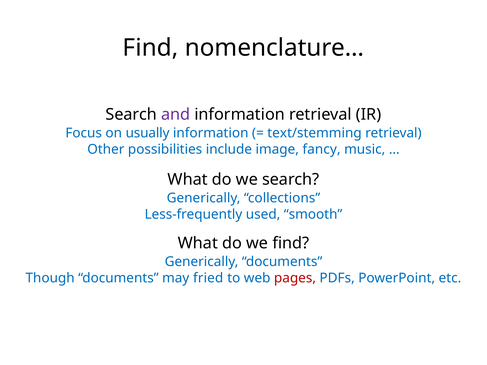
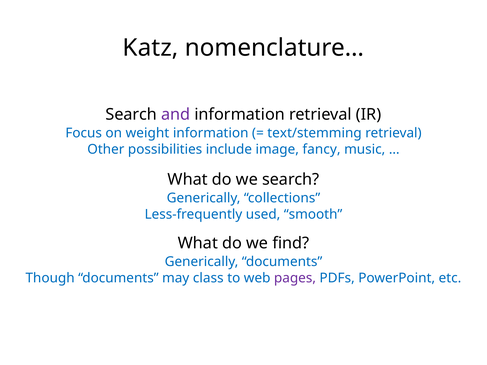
Find: Find -> Katz (151, 48)
usually: usually -> weight (147, 133)
fried: fried -> class (208, 278)
pages colour: red -> purple (295, 278)
